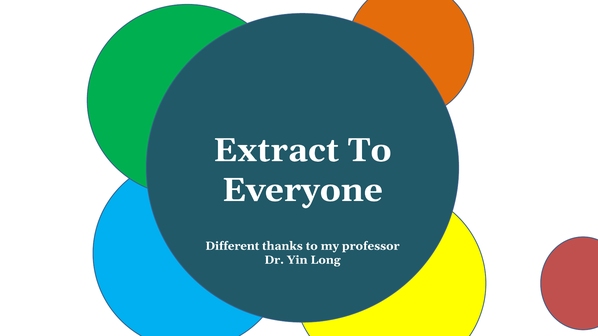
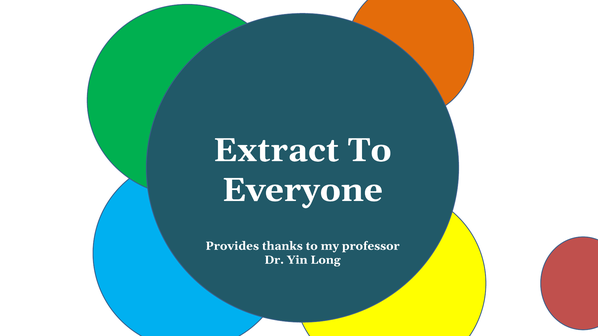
Different: Different -> Provides (232, 246)
